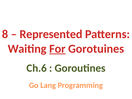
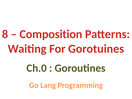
Represented: Represented -> Composition (51, 34)
For underline: present -> none (57, 49)
Ch.6: Ch.6 -> Ch.0 (37, 68)
